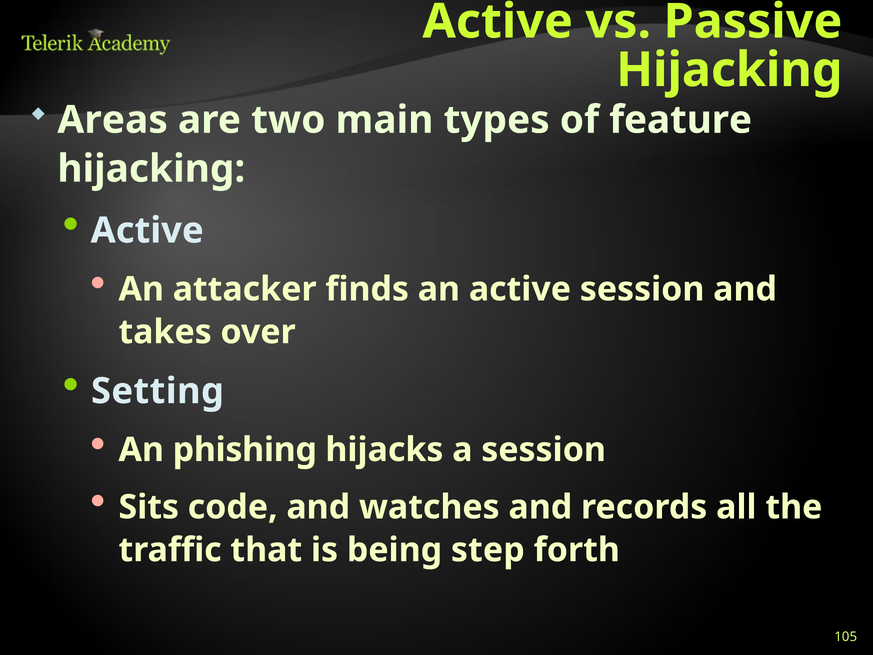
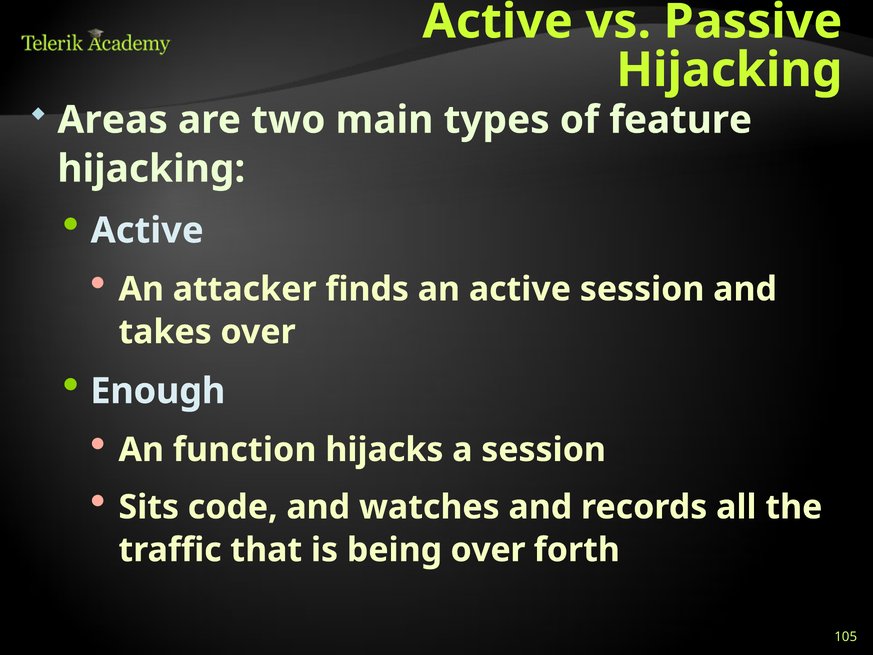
Setting: Setting -> Enough (158, 391)
phishing: phishing -> function (245, 450)
being step: step -> over (488, 550)
